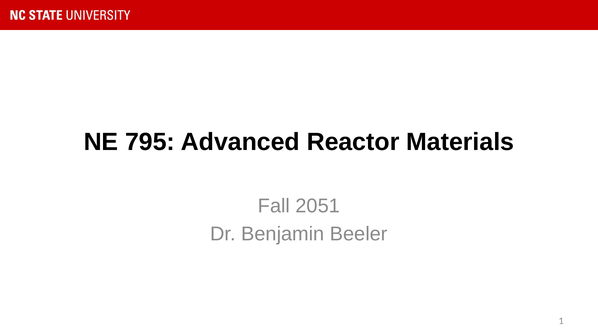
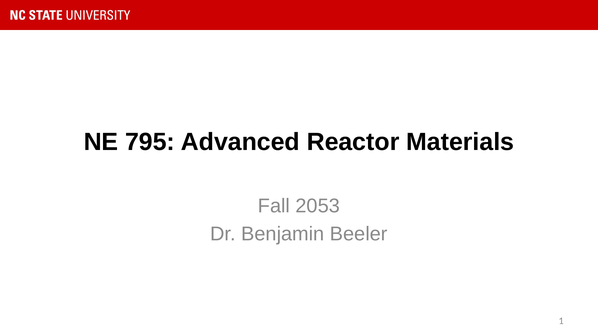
2051: 2051 -> 2053 (318, 206)
